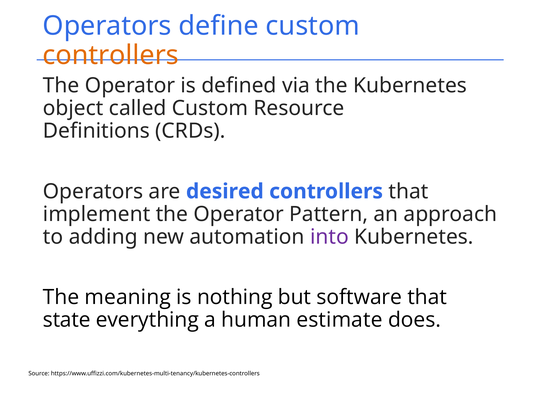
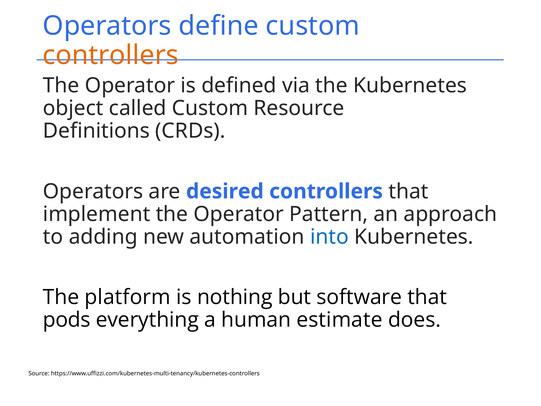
into colour: purple -> blue (329, 237)
meaning: meaning -> platform (128, 297)
state: state -> pods (67, 320)
